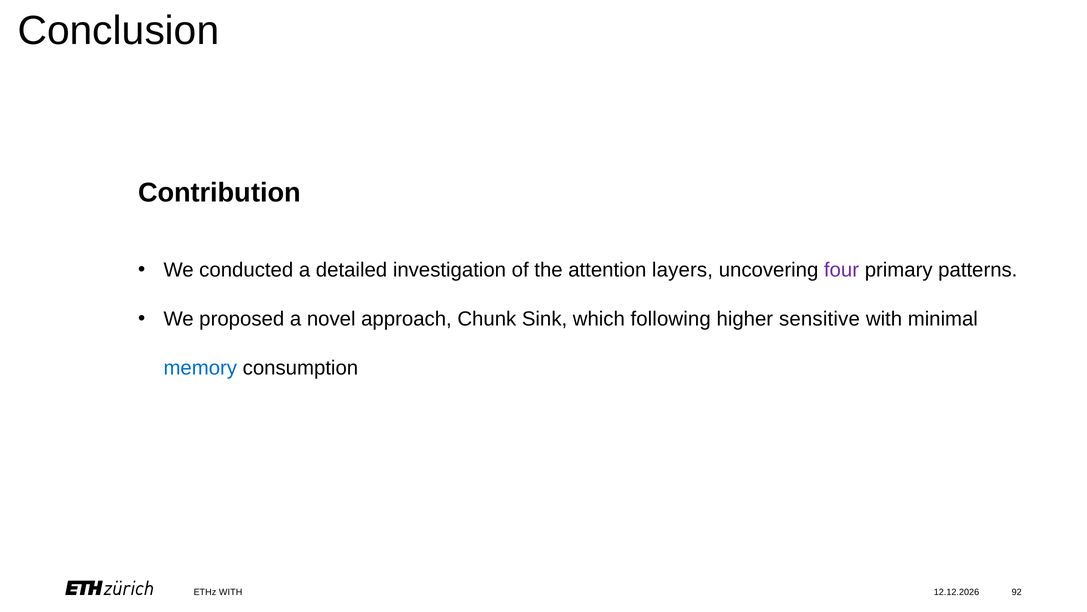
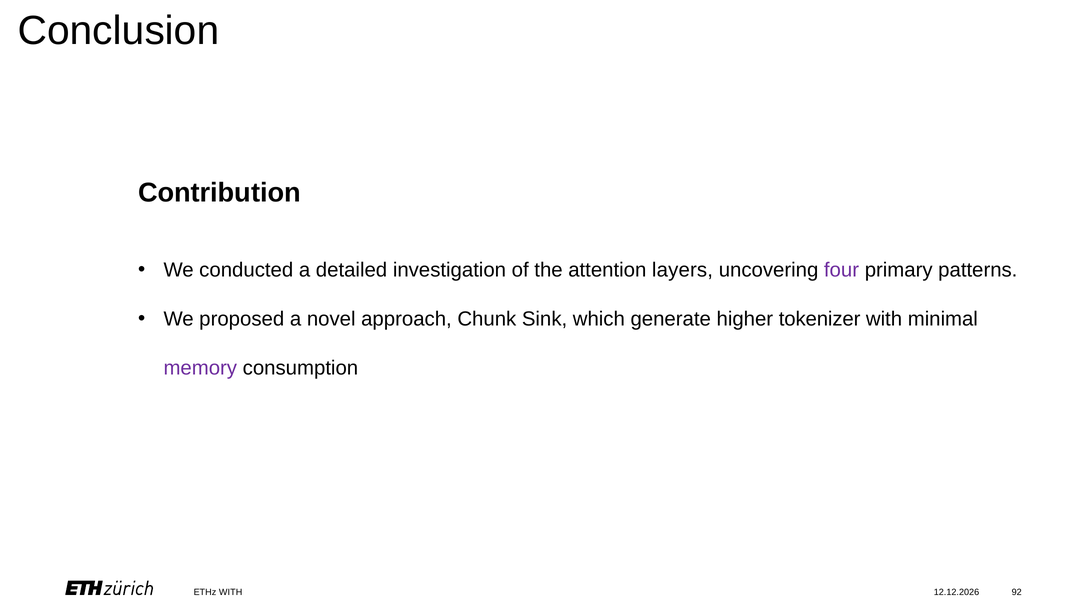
following: following -> generate (671, 319)
sensitive: sensitive -> tokenizer (820, 319)
memory colour: blue -> purple (200, 368)
